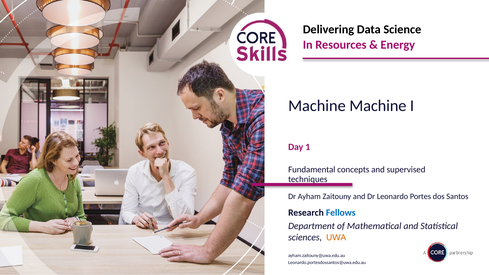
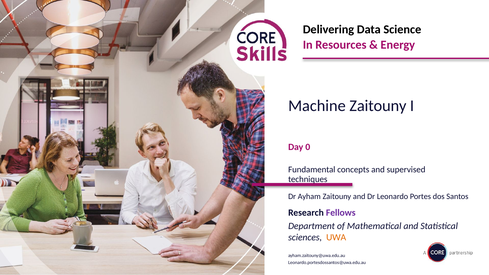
Machine Machine: Machine -> Zaitouny (378, 106)
1: 1 -> 0 (308, 147)
Fellows colour: blue -> purple (341, 213)
